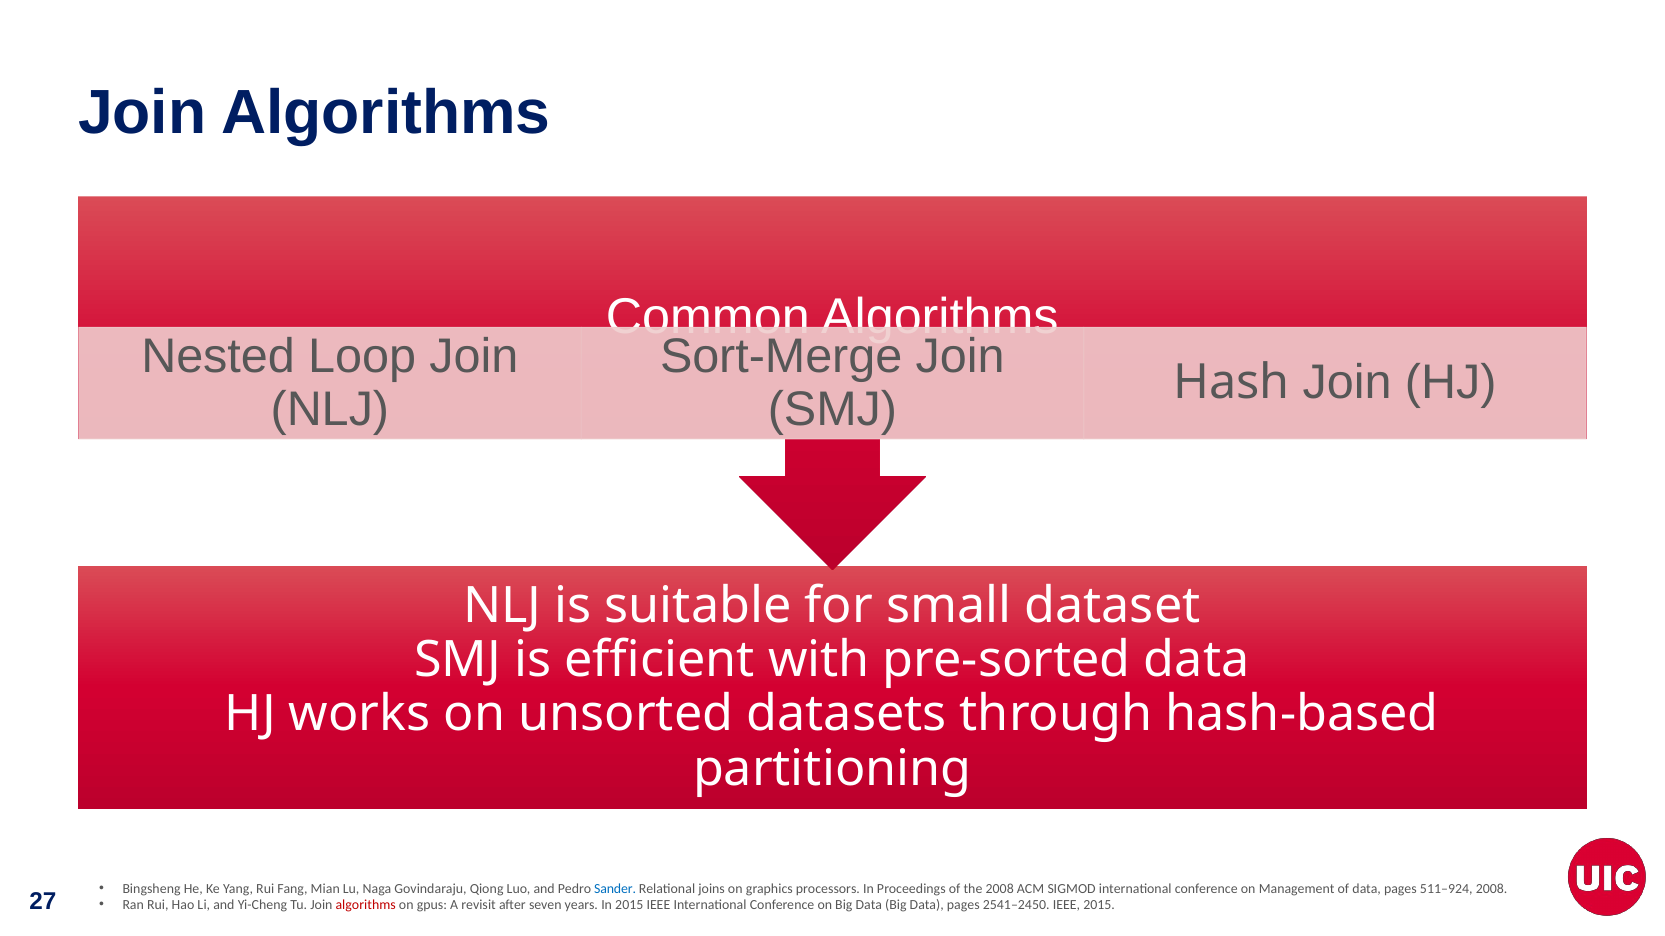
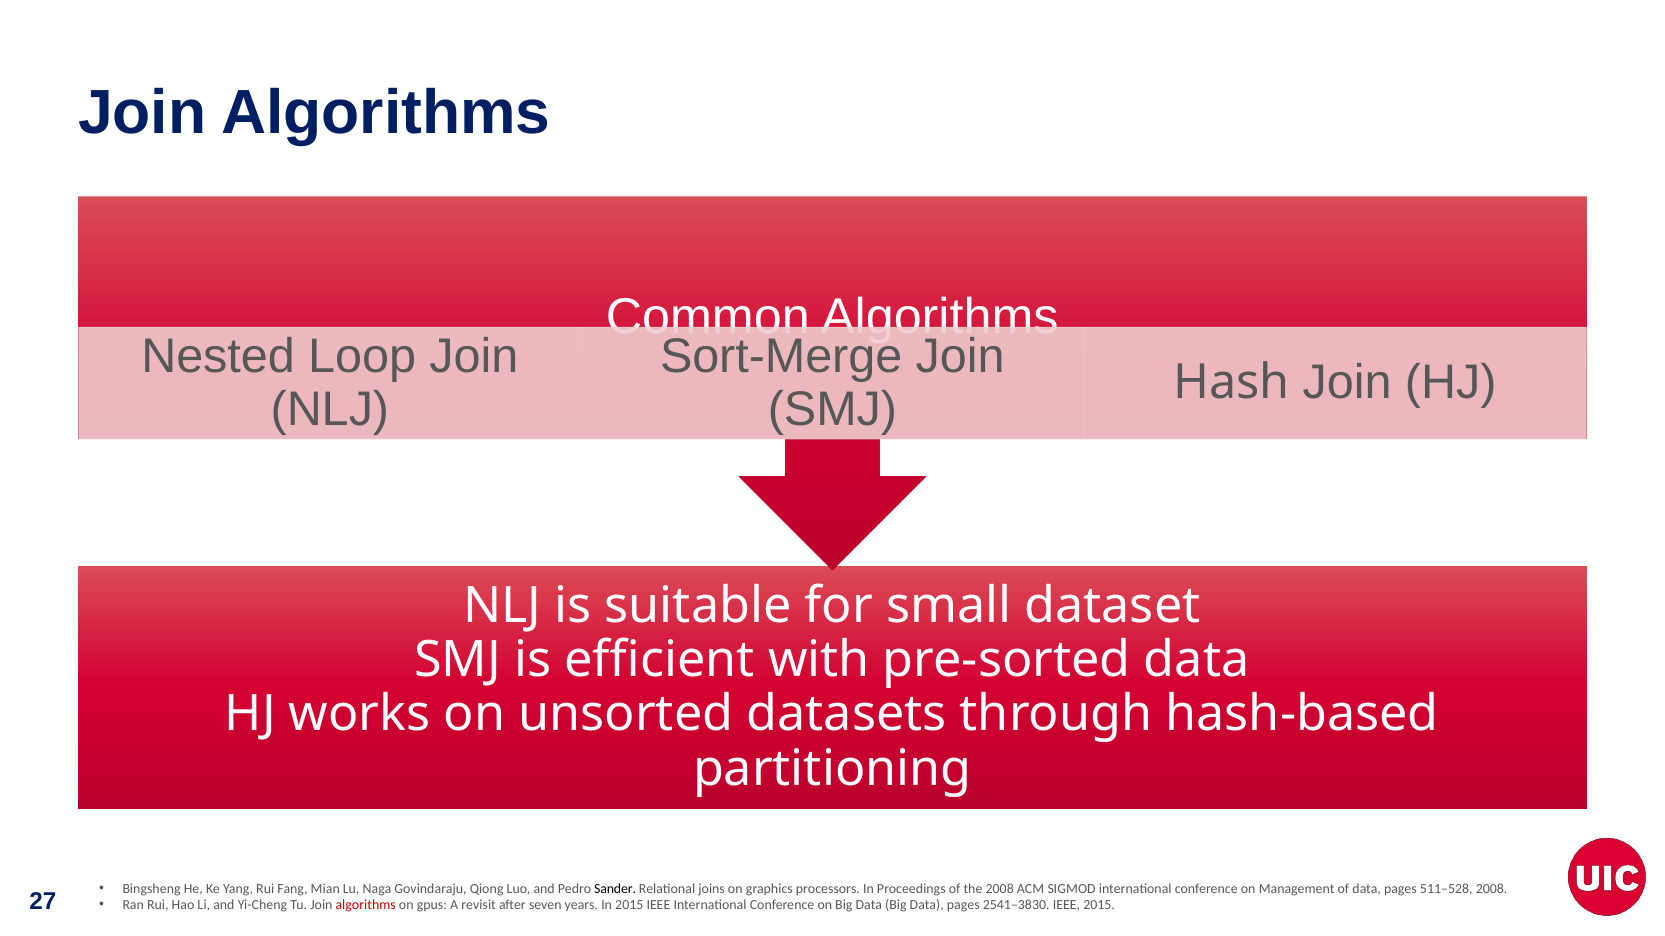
Sander colour: blue -> black (615, 889)
511–924: 511–924 -> 511–528 (1446, 889)
2541–2450: 2541–2450 -> 2541–3830 (1016, 906)
